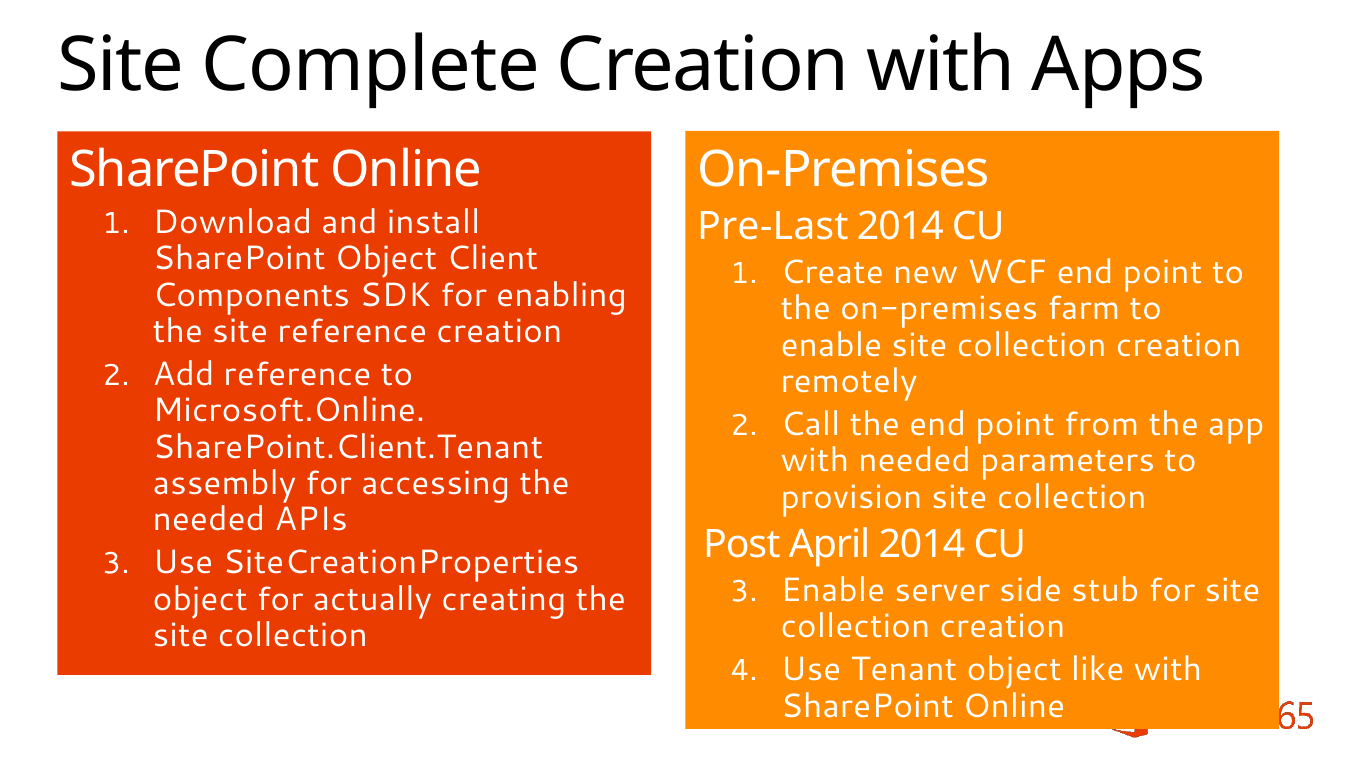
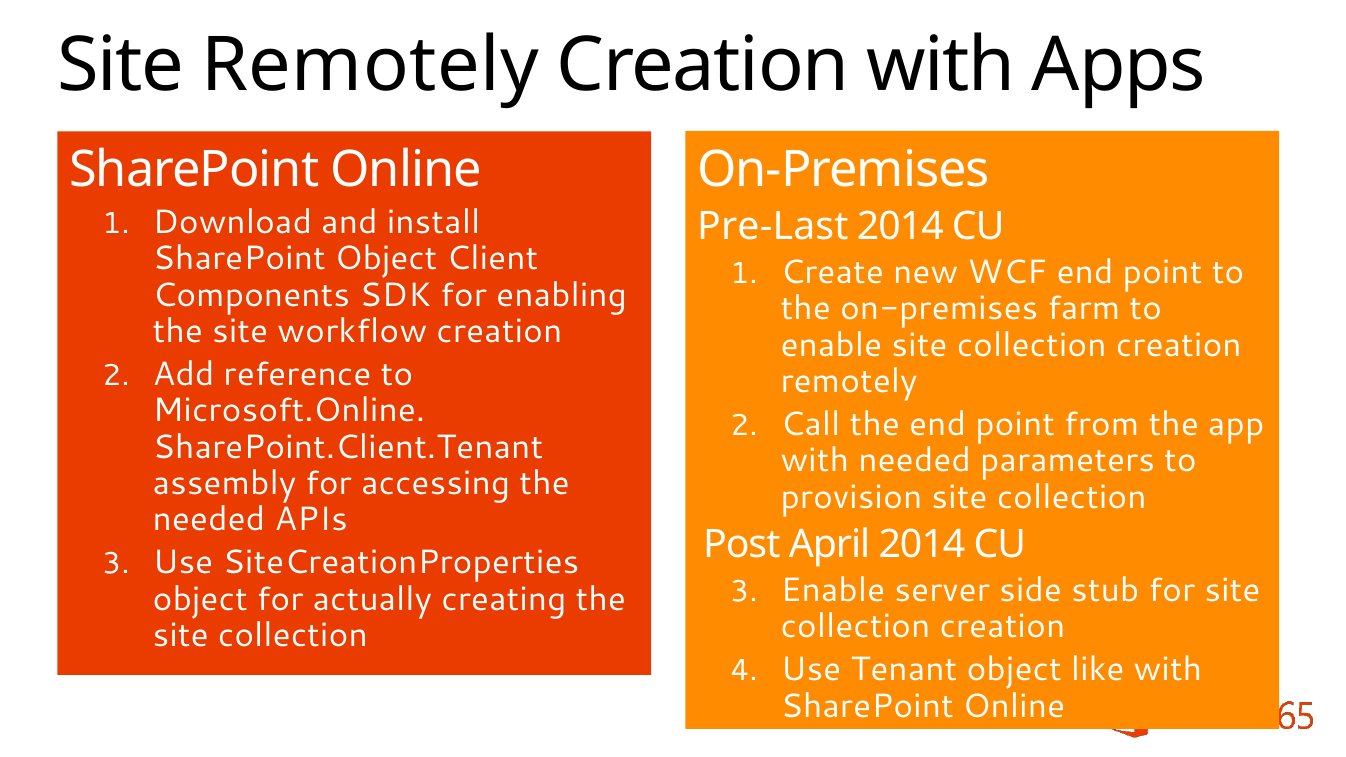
Site Complete: Complete -> Remotely (370, 66)
site reference: reference -> workflow (352, 331)
